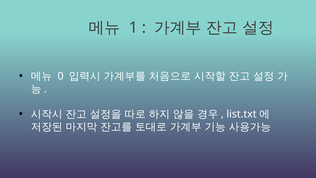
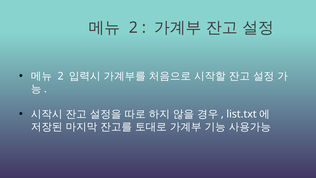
1: 1 -> 2 (133, 28)
0: 0 -> 2 (61, 76)
